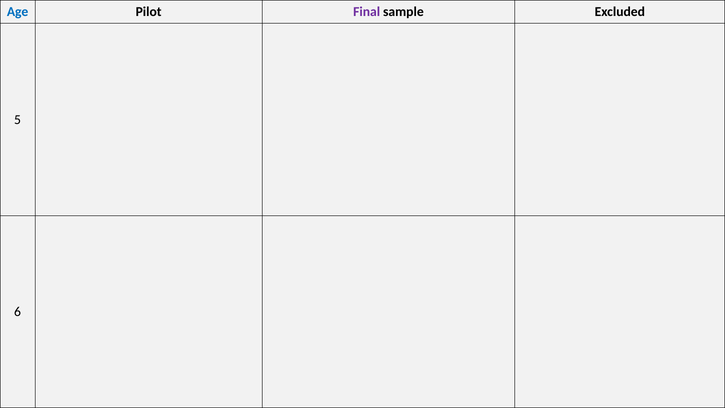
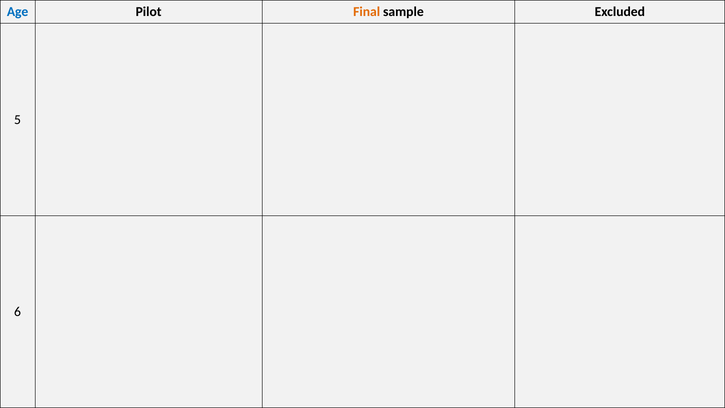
Final colour: purple -> orange (367, 12)
